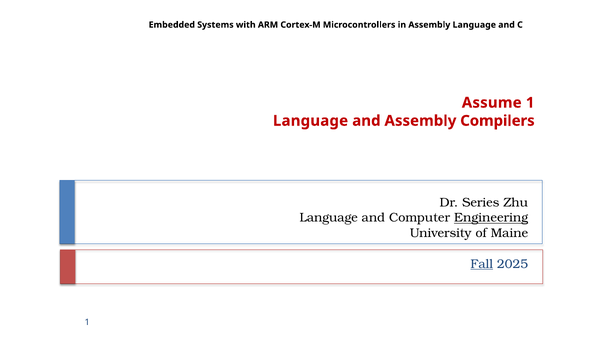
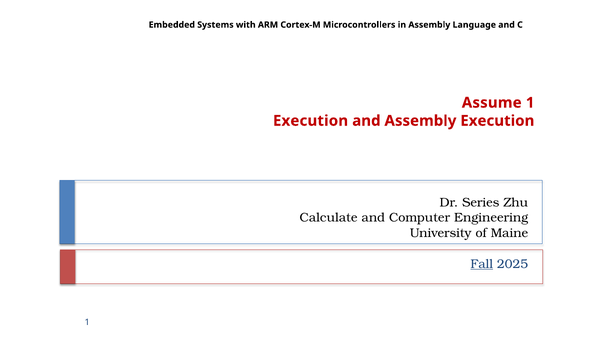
Language: Language -> Execution (311, 121)
Assembly Compilers: Compilers -> Execution (497, 121)
Language: Language -> Calculate (329, 218)
Engineering underline: present -> none (491, 218)
